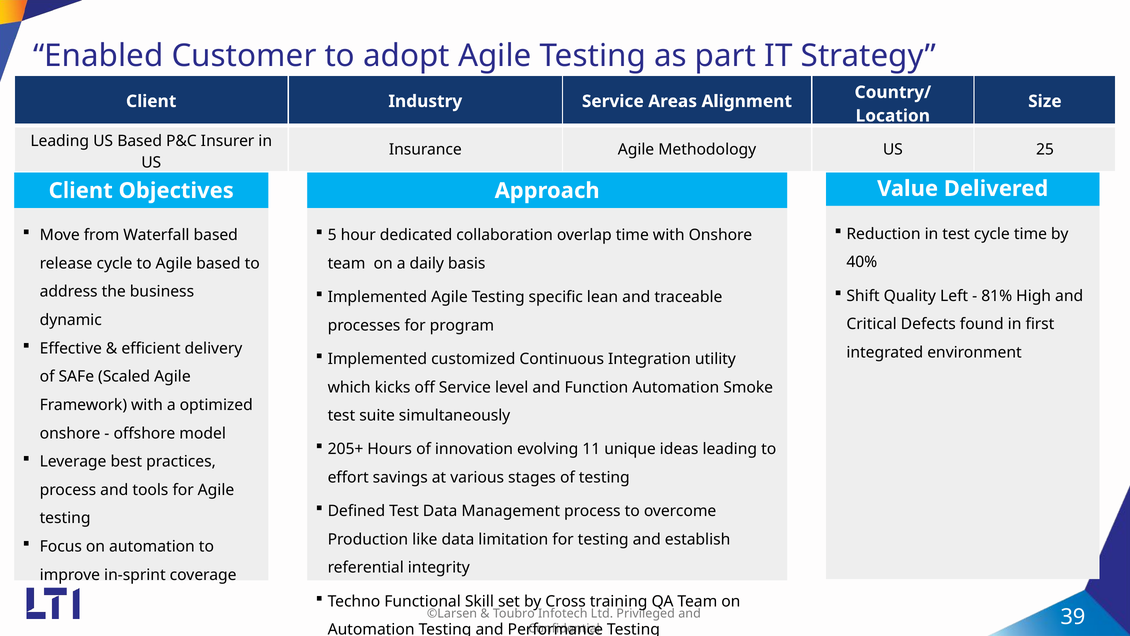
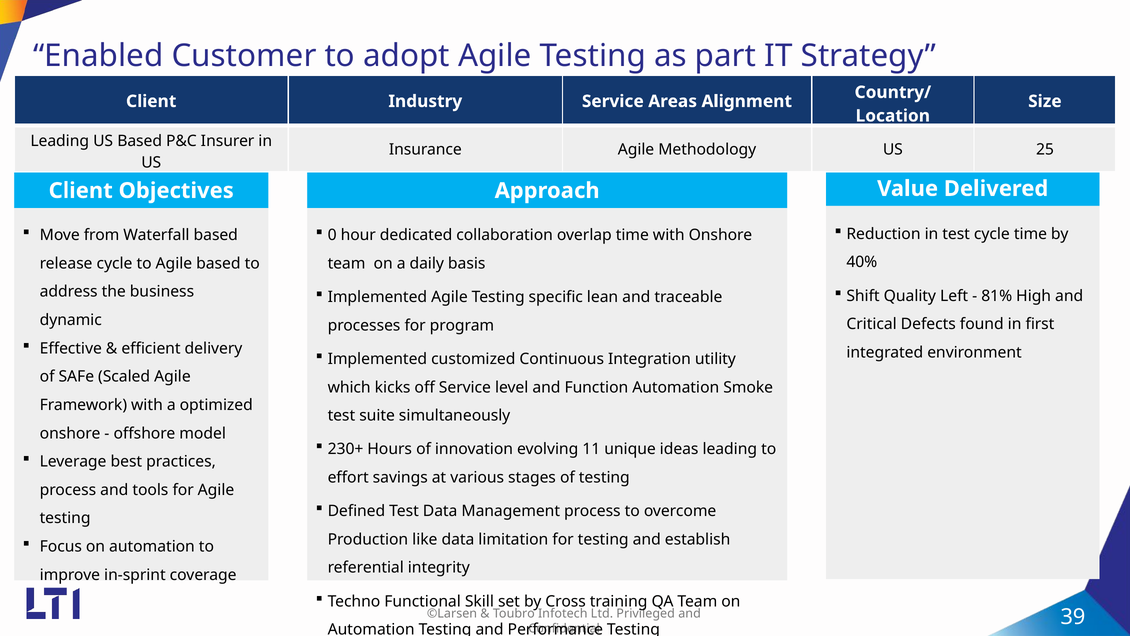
5: 5 -> 0 (332, 235)
205+: 205+ -> 230+ (346, 449)
